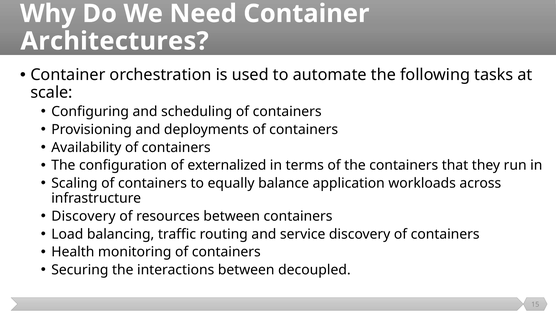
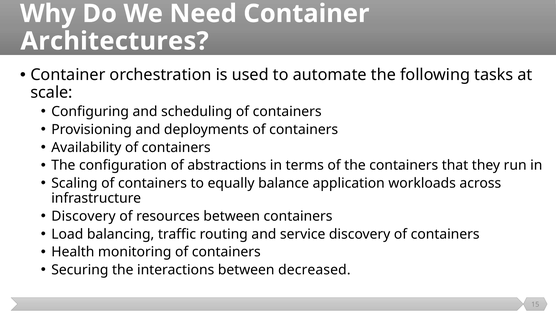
externalized: externalized -> abstractions (227, 165)
decoupled: decoupled -> decreased (314, 270)
